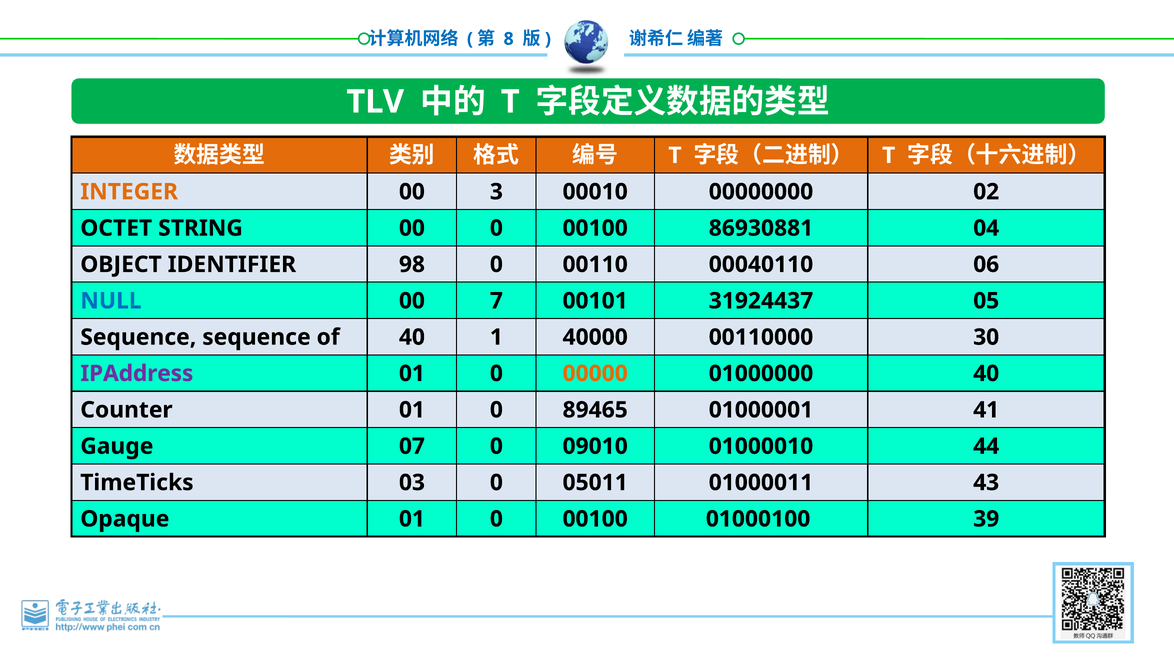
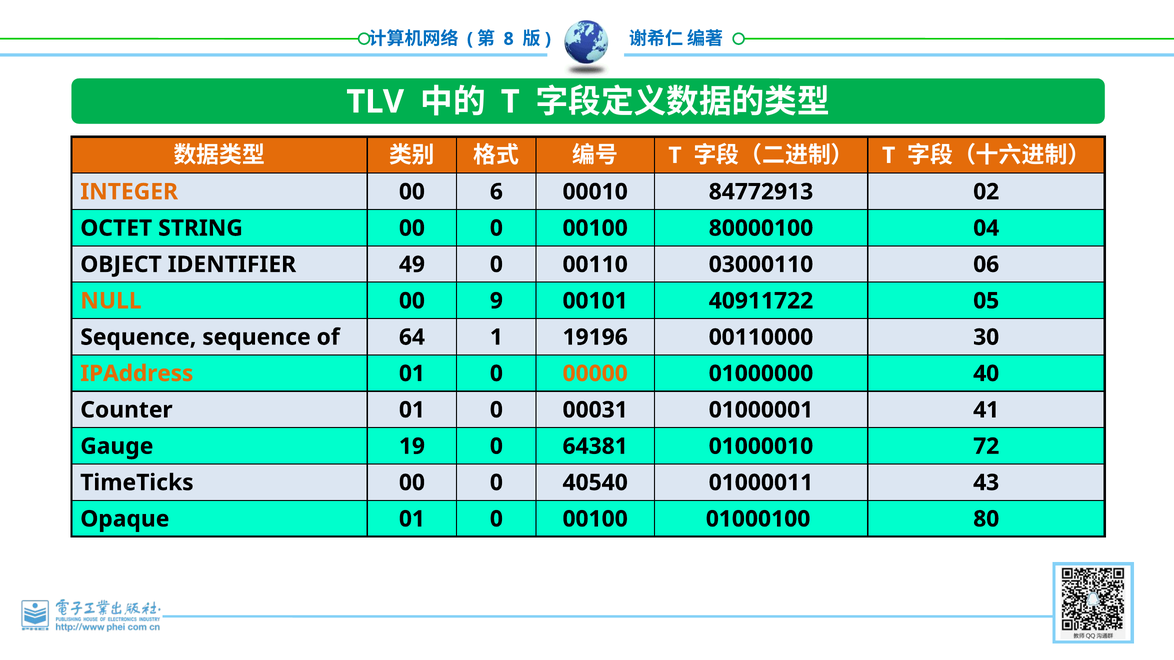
3: 3 -> 6 (496, 192)
00000000: 00000000 -> 84772913 (761, 192)
86930881: 86930881 -> 80000100 (761, 228)
98: 98 -> 49 (412, 265)
00040110: 00040110 -> 03000110 (761, 265)
NULL colour: blue -> orange (111, 301)
7: 7 -> 9 (496, 301)
31924437: 31924437 -> 40911722 (761, 301)
of 40: 40 -> 64 (412, 337)
40000: 40000 -> 19196 (595, 337)
IPAddress colour: purple -> orange (137, 374)
89465: 89465 -> 00031 (595, 410)
07: 07 -> 19 (412, 447)
09010: 09010 -> 64381 (595, 447)
44: 44 -> 72 (986, 447)
TimeTicks 03: 03 -> 00 (412, 483)
05011: 05011 -> 40540 (595, 483)
39: 39 -> 80 (986, 519)
